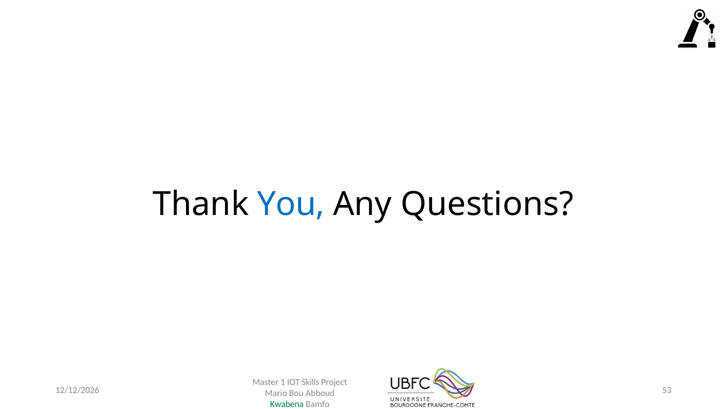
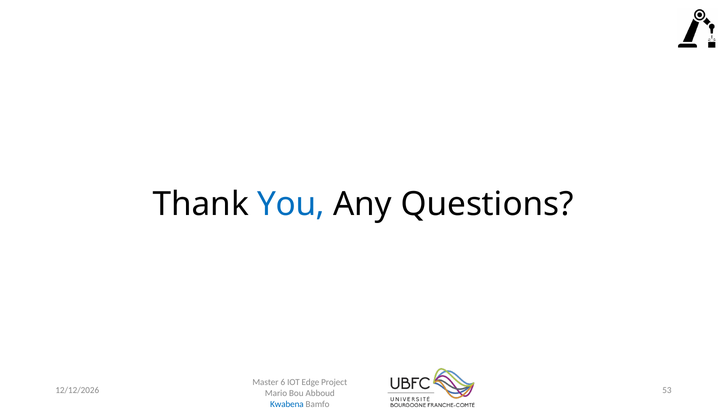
1: 1 -> 6 (283, 382)
Skills: Skills -> Edge (310, 382)
Kwabena colour: green -> blue (287, 404)
